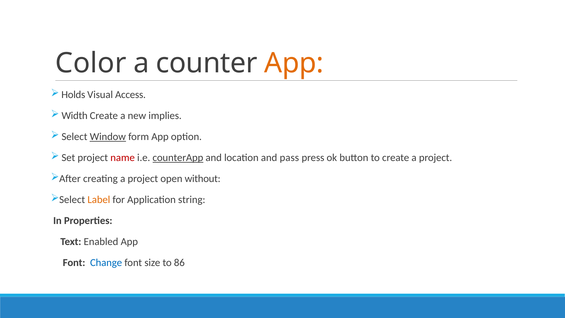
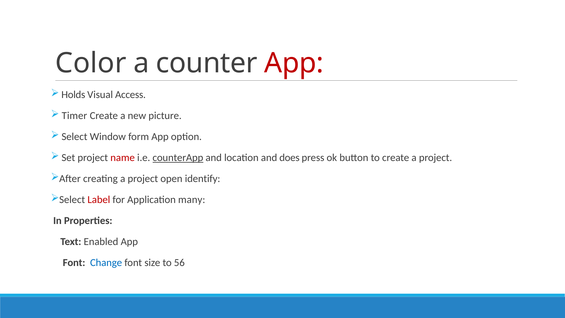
App colour: orange -> red (294, 63)
Width: Width -> Timer (74, 116)
implies: implies -> picture (165, 116)
Window underline: present -> none (108, 137)
pass: pass -> does (289, 158)
without: without -> identify (203, 179)
Label colour: orange -> red (99, 200)
string: string -> many (192, 200)
86: 86 -> 56 (179, 262)
